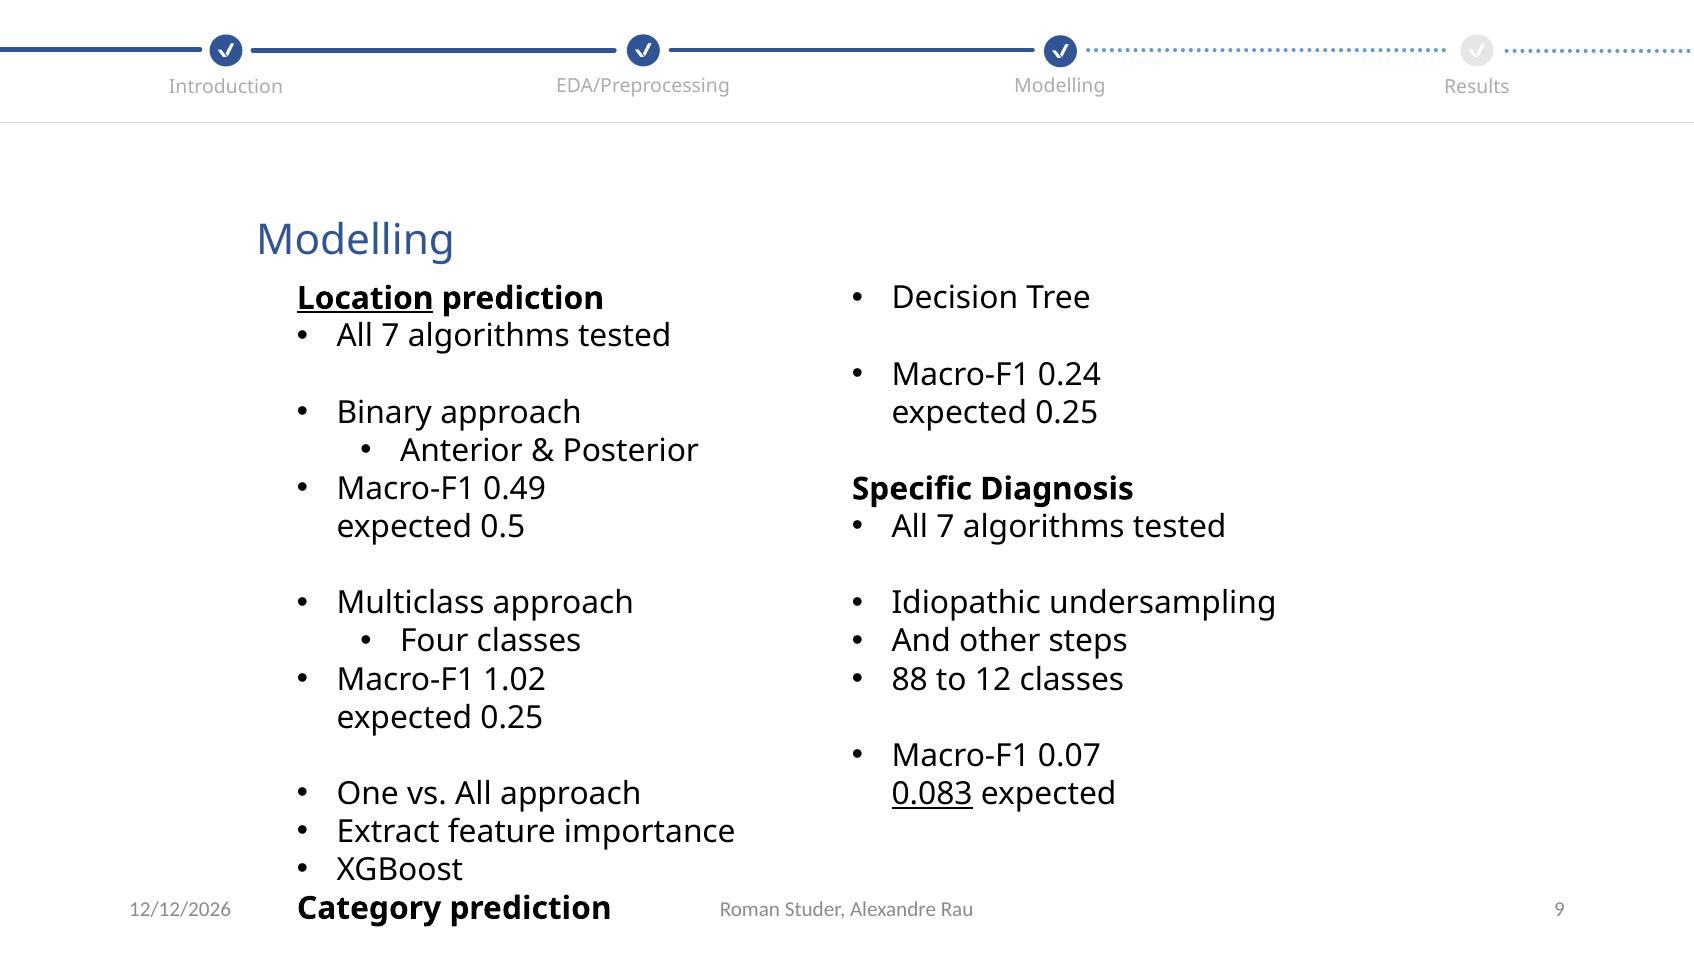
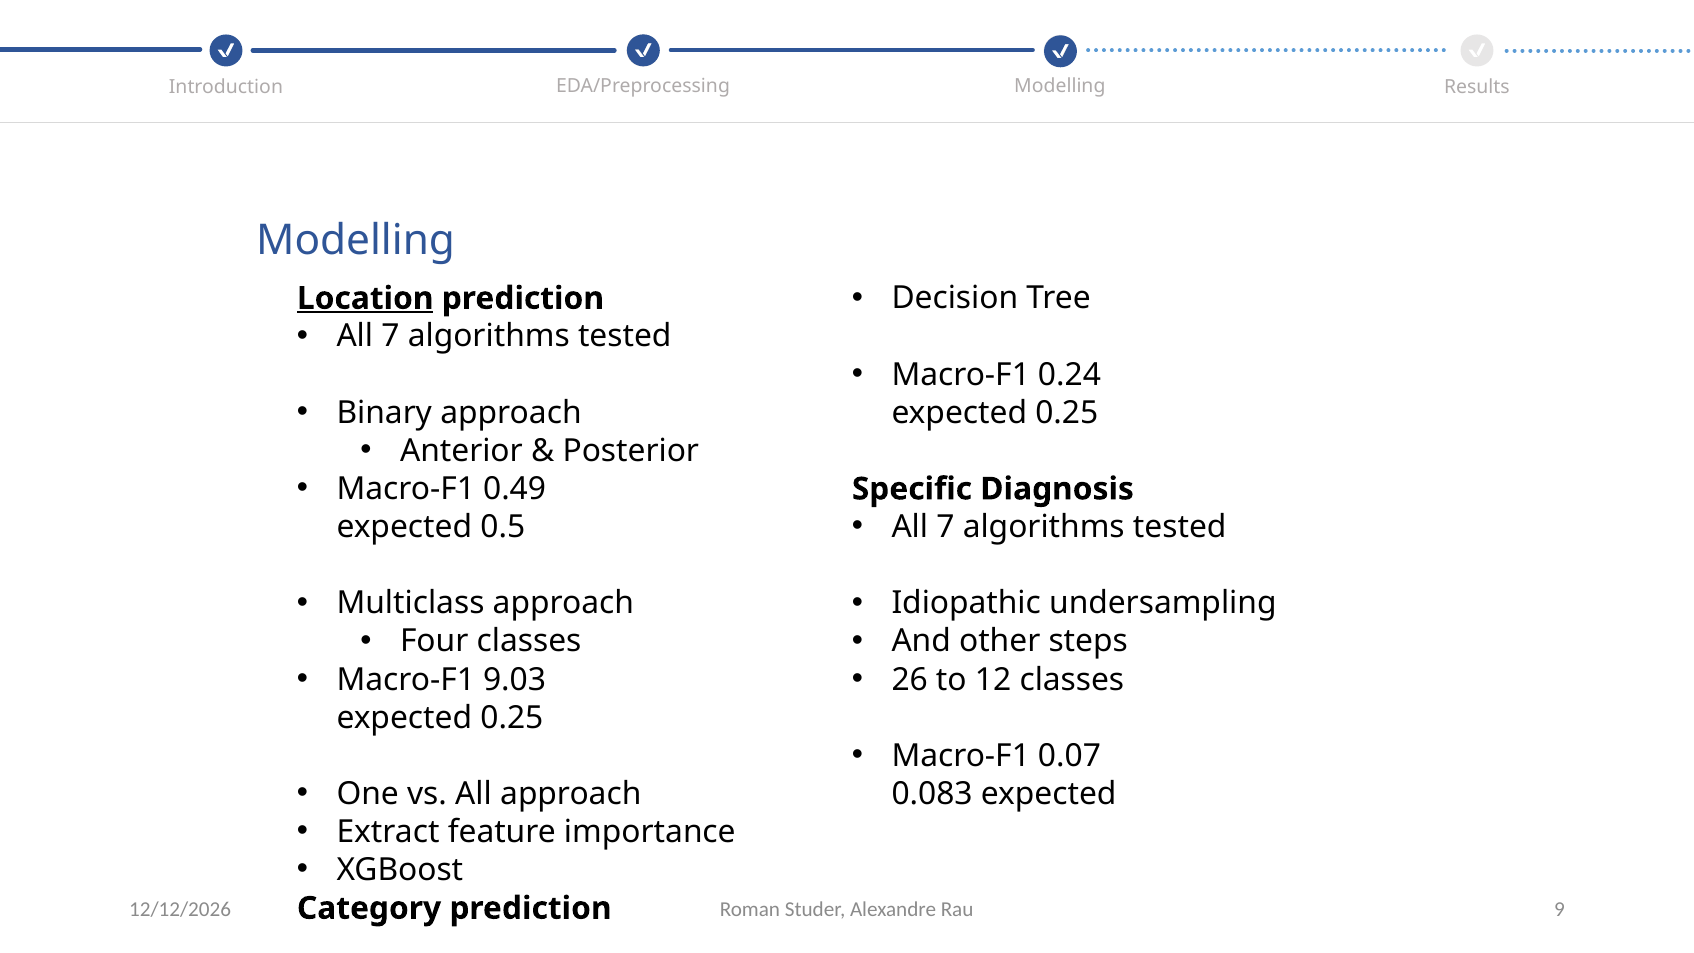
1.02: 1.02 -> 9.03 (515, 679)
88: 88 -> 26 (910, 679)
0.083 underline: present -> none (932, 794)
